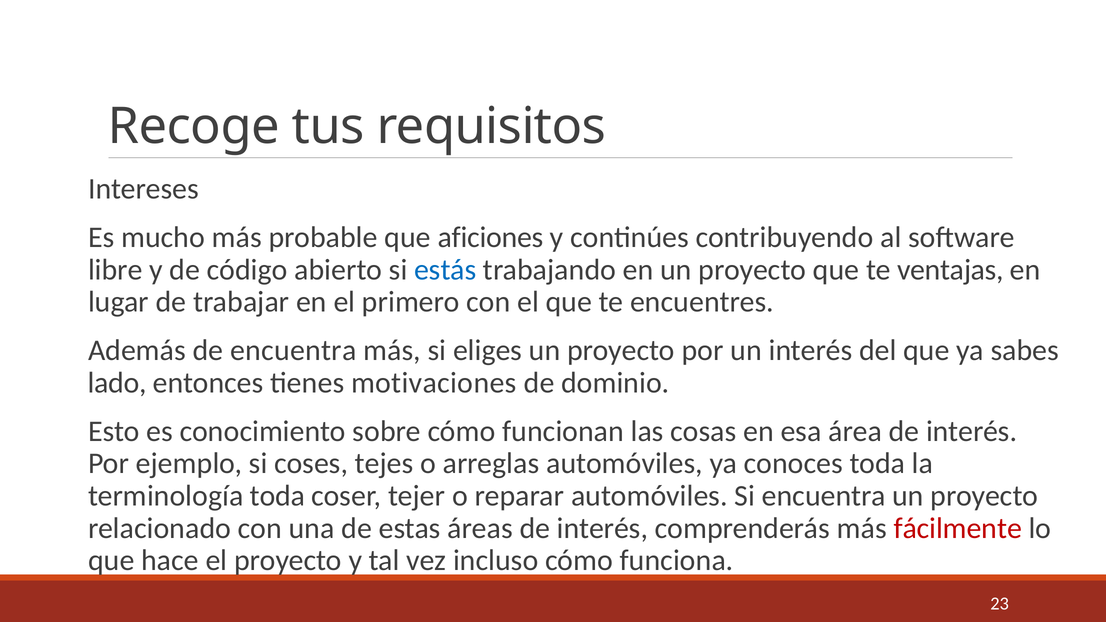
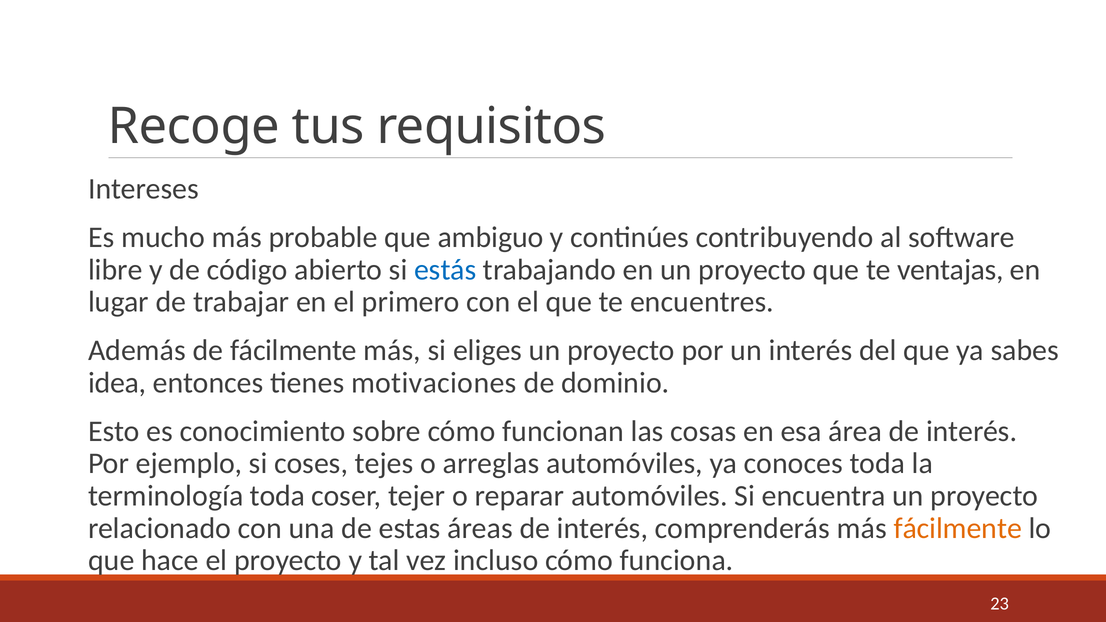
aficiones: aficiones -> ambiguo (490, 237)
de encuentra: encuentra -> fácilmente (293, 350)
lado: lado -> idea (117, 383)
fácilmente colour: red -> orange (958, 528)
